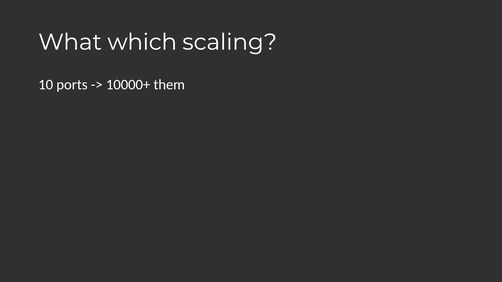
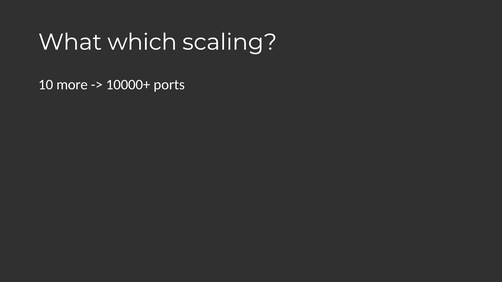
ports: ports -> more (72, 85)
them: them -> ports (169, 85)
